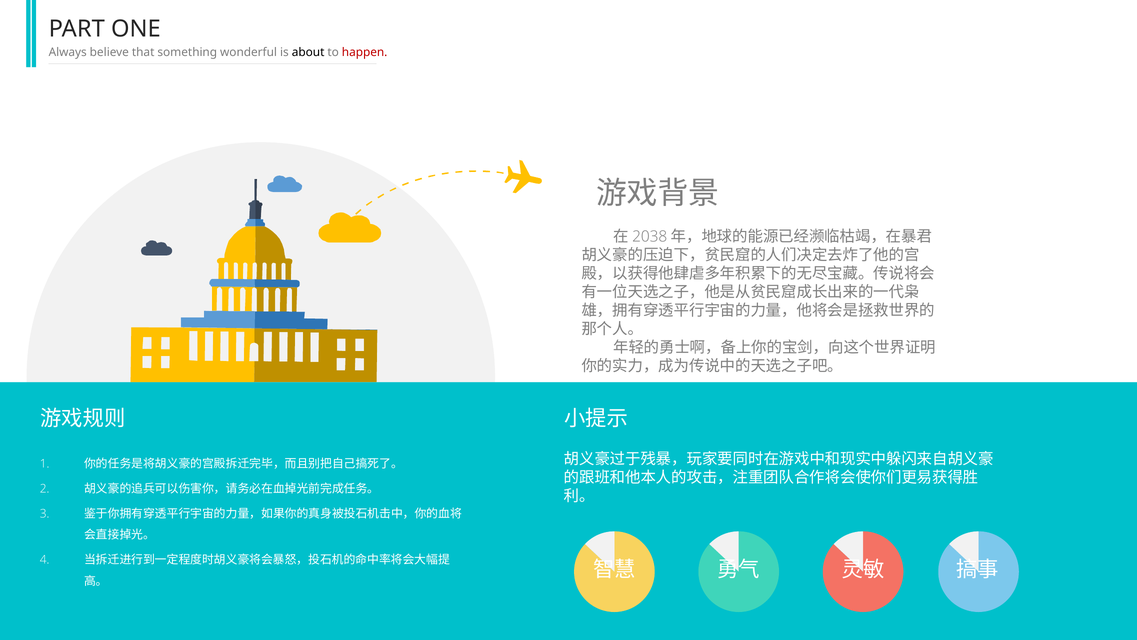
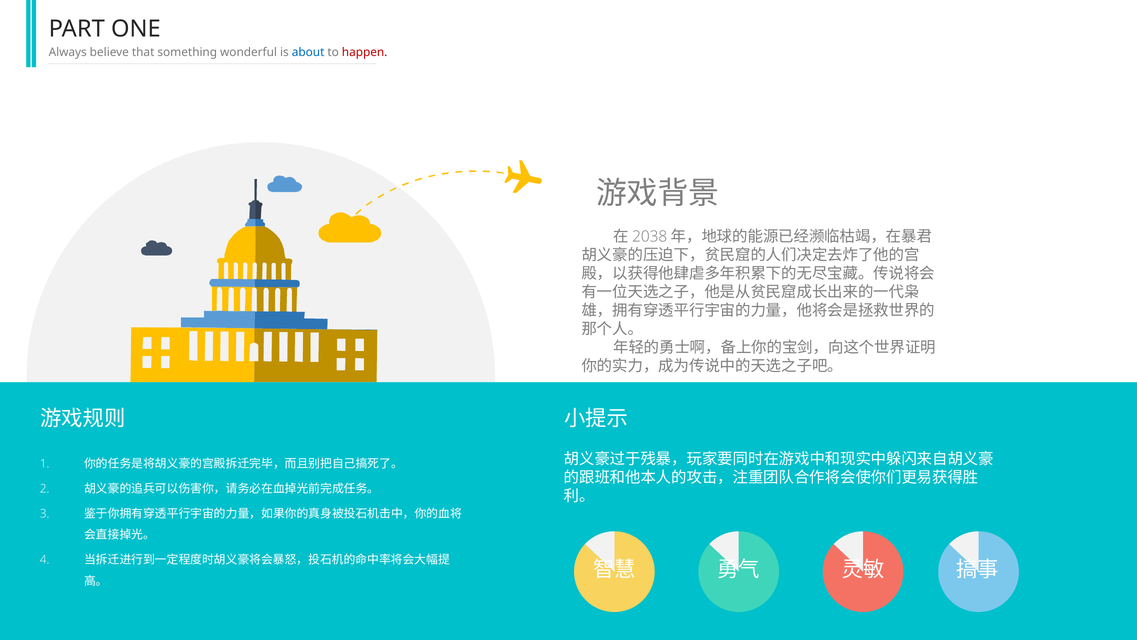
about colour: black -> blue (308, 52)
